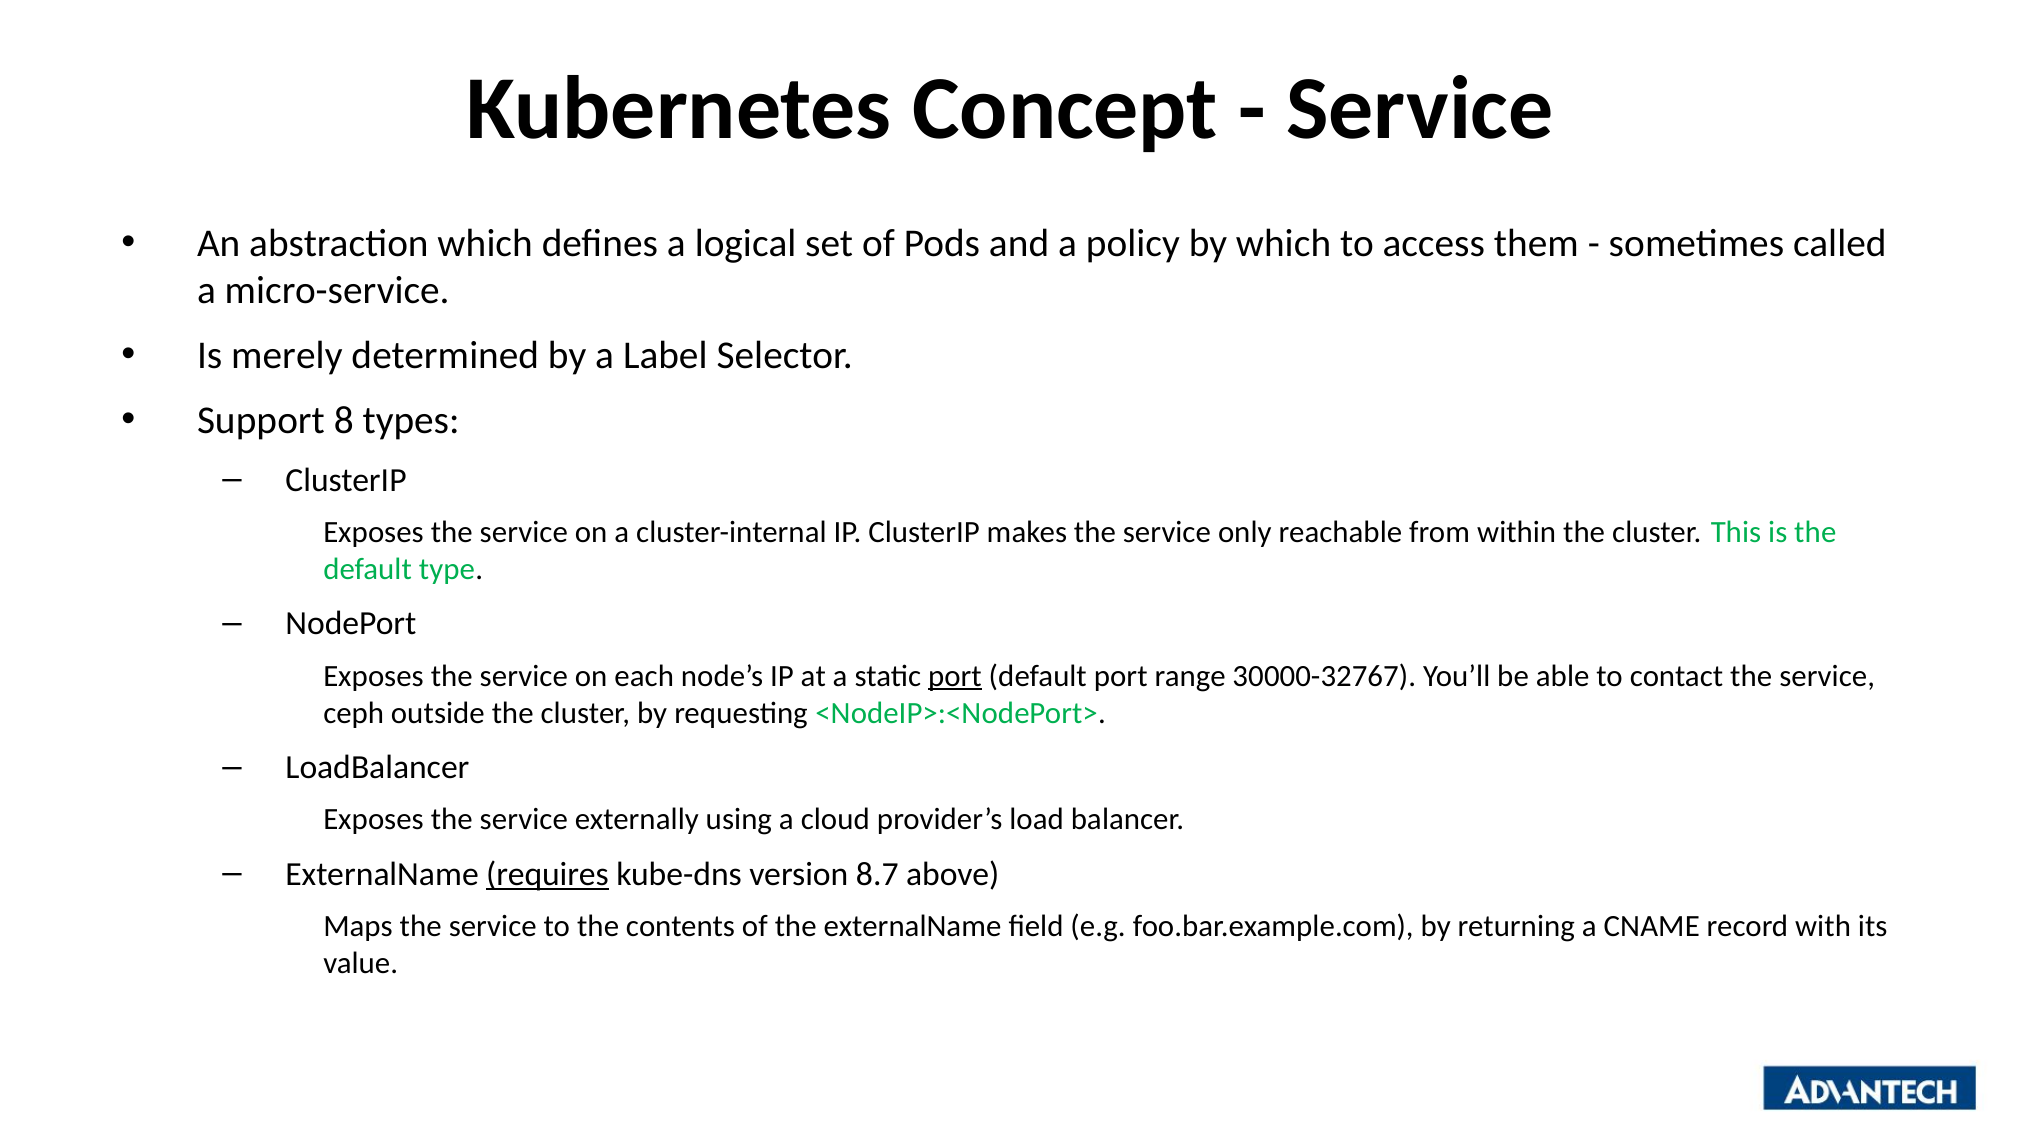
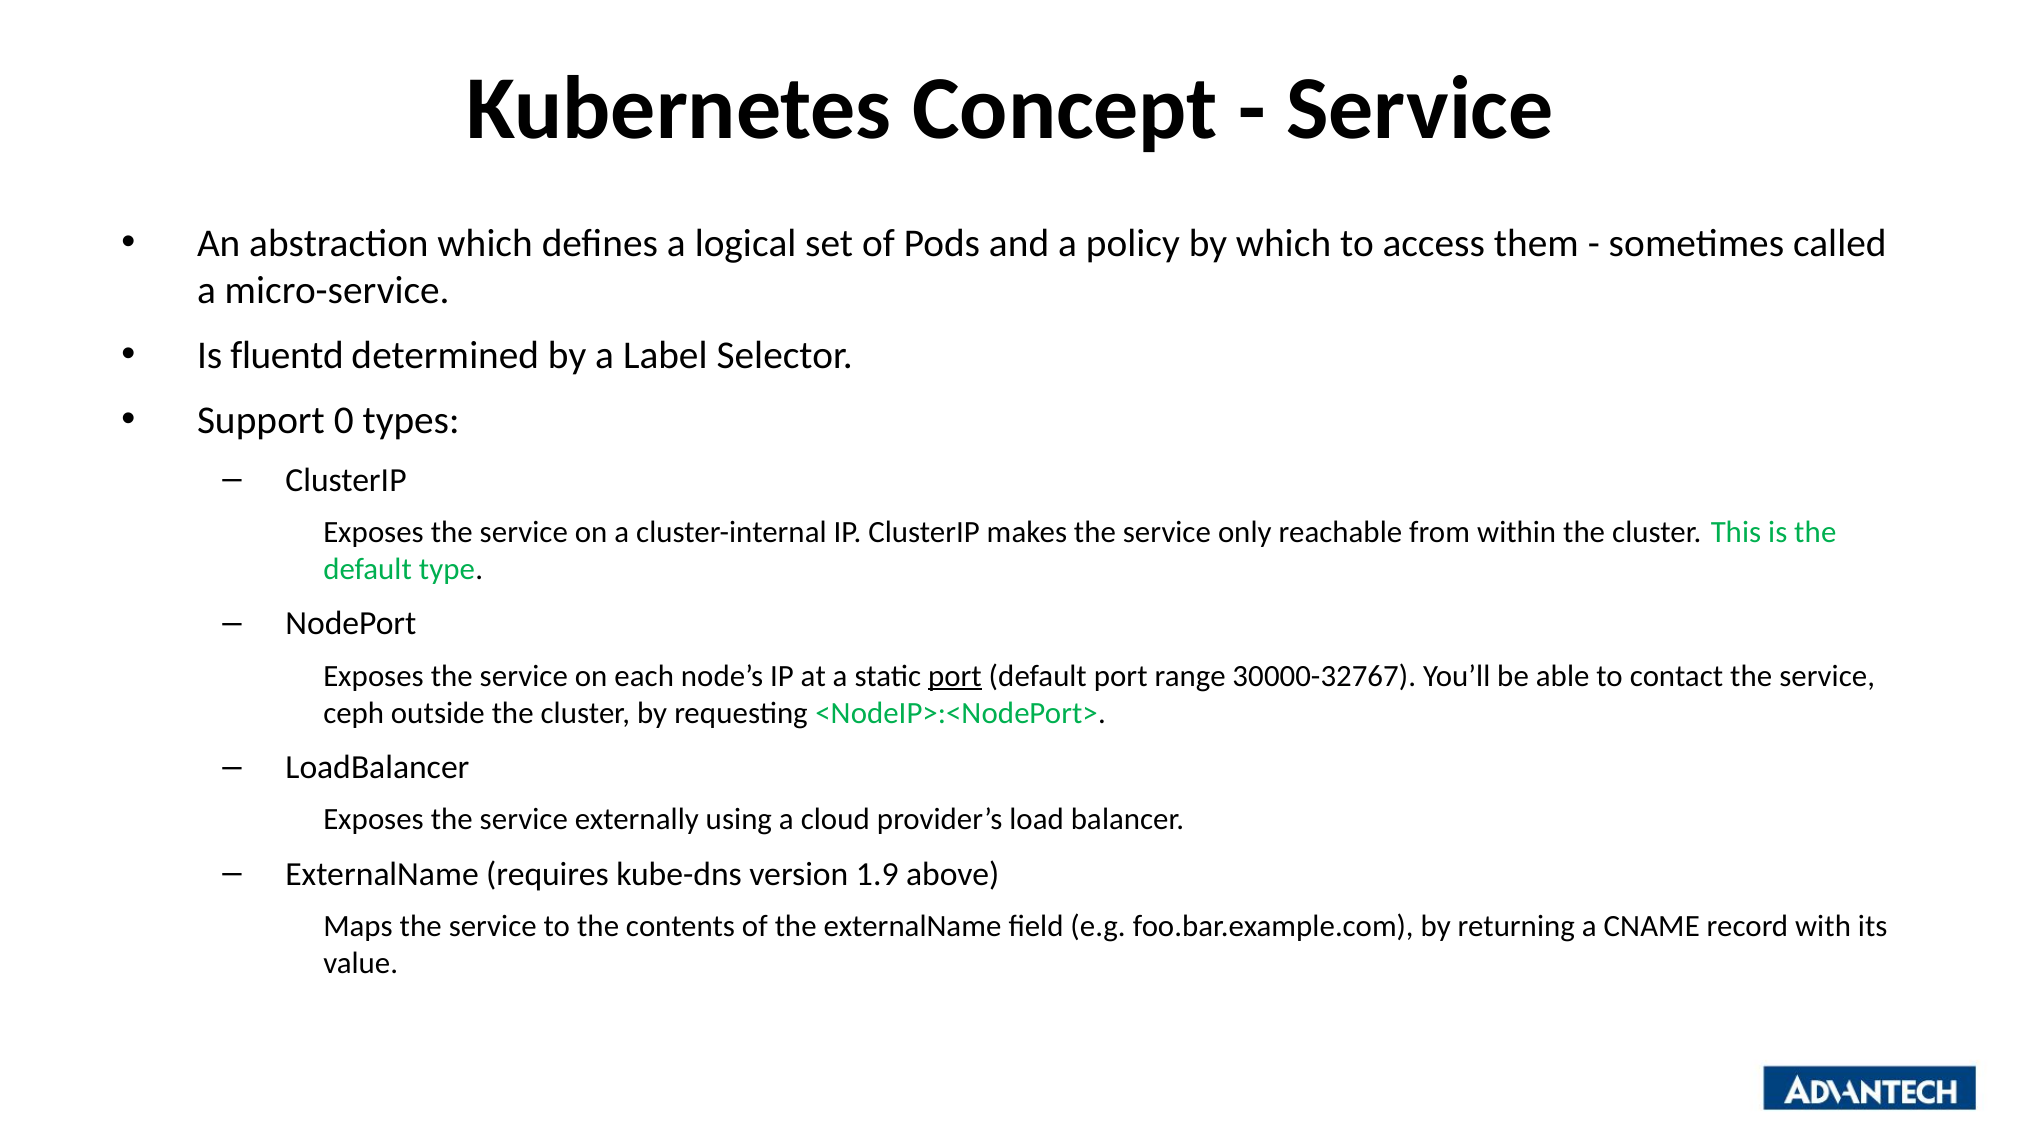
merely: merely -> fluentd (287, 356)
8: 8 -> 0 (344, 421)
requires underline: present -> none (547, 874)
8.7: 8.7 -> 1.9 (877, 874)
